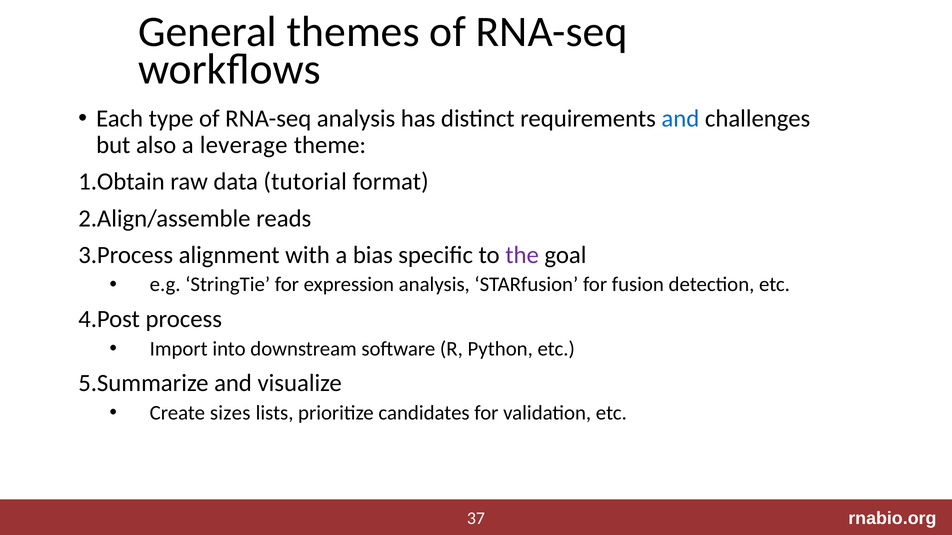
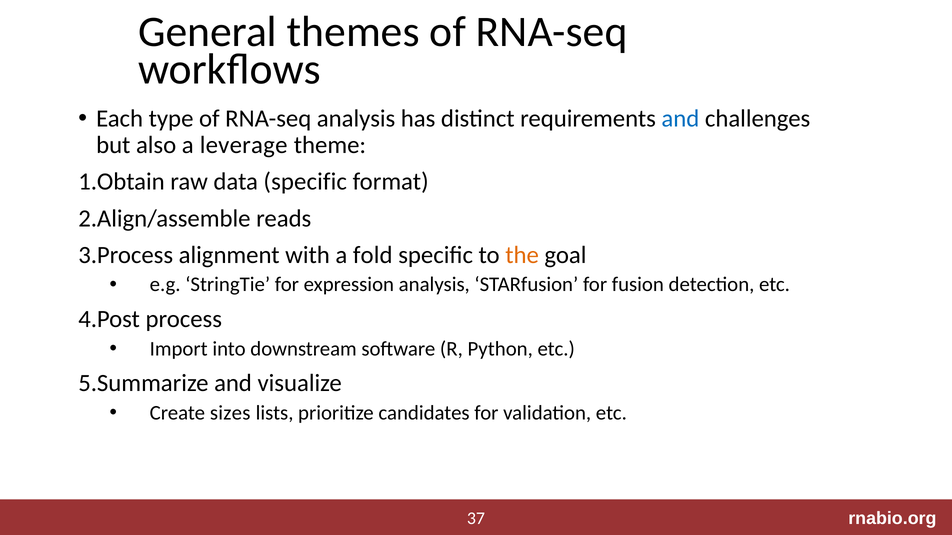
data tutorial: tutorial -> specific (305, 182)
bias: bias -> fold (373, 255)
the colour: purple -> orange (522, 255)
